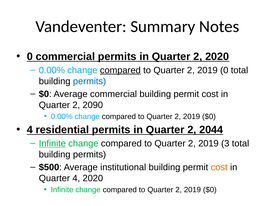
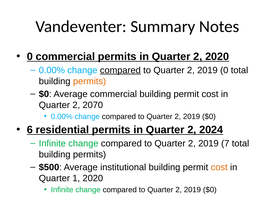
permits colour: blue -> orange (90, 81)
2090: 2090 -> 2070 (93, 105)
4: 4 -> 6 (30, 130)
2044: 2044 -> 2024 (211, 130)
Infinite underline: present -> none (52, 144)
3: 3 -> 7 (225, 144)
Quarter 4: 4 -> 1 (76, 178)
